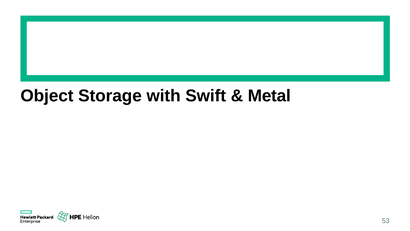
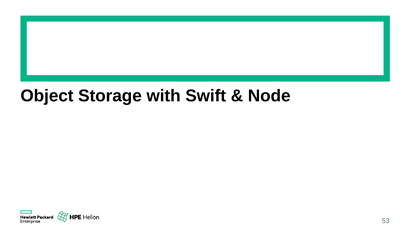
Metal: Metal -> Node (269, 96)
